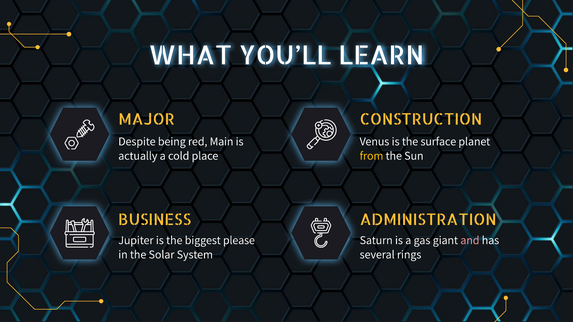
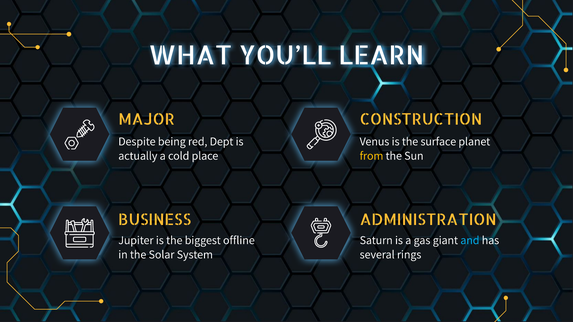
Main: Main -> Dept (222, 142)
please: please -> offline (239, 240)
and colour: pink -> light blue (470, 240)
